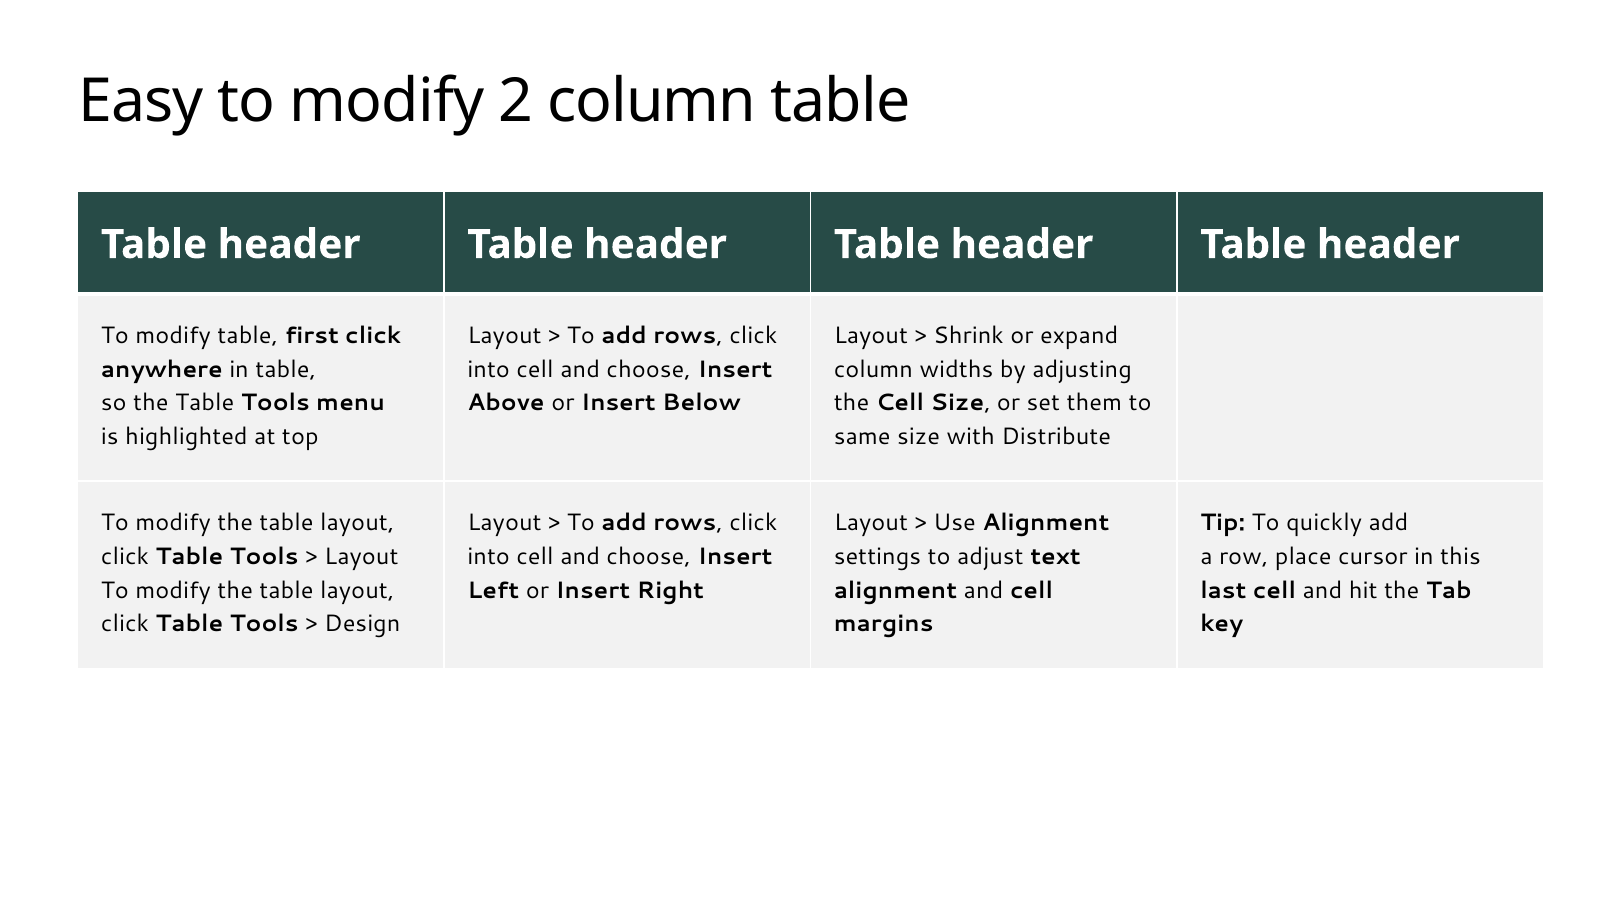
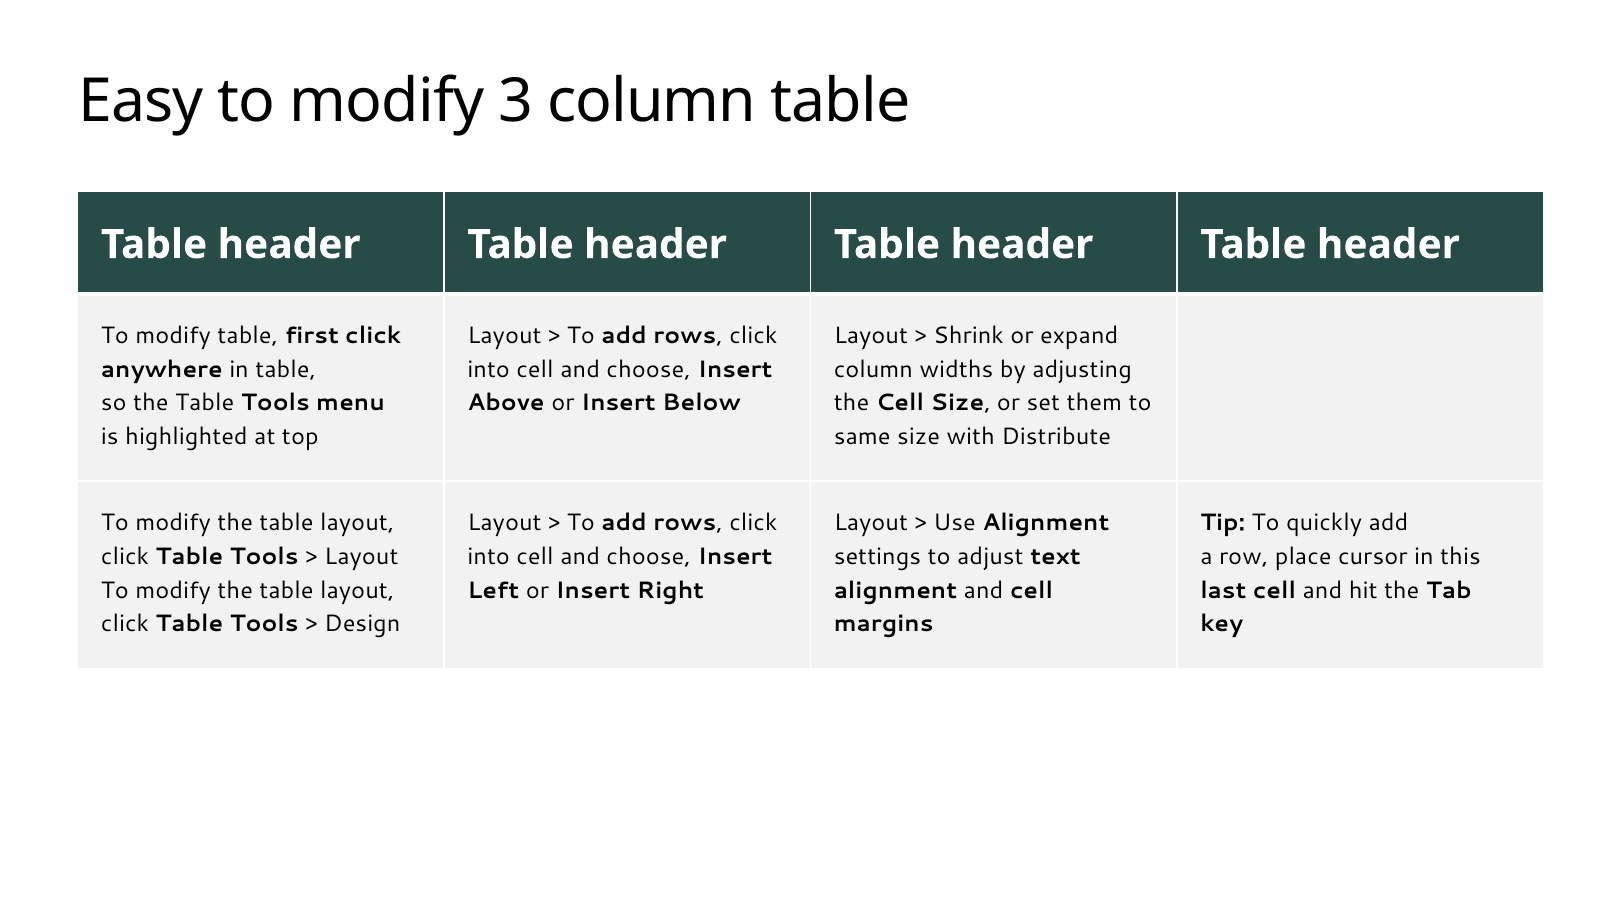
2: 2 -> 3 (516, 102)
